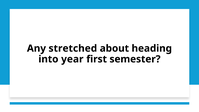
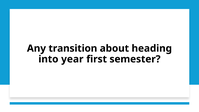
stretched: stretched -> transition (73, 48)
